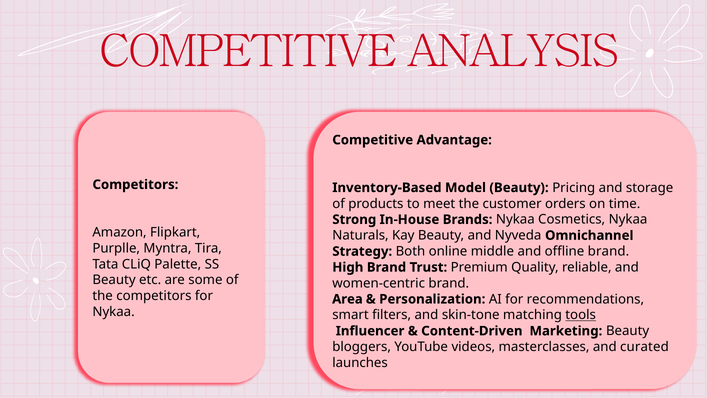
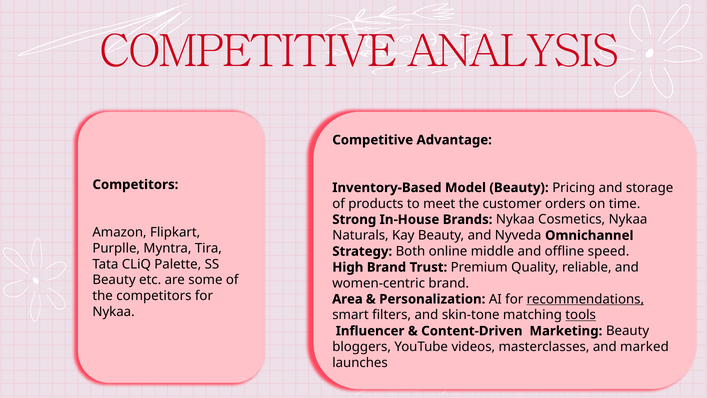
offline brand: brand -> speed (609, 251)
recommendations underline: none -> present (585, 299)
curated: curated -> marked (644, 347)
